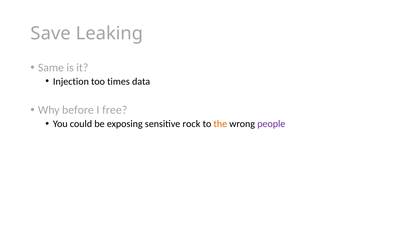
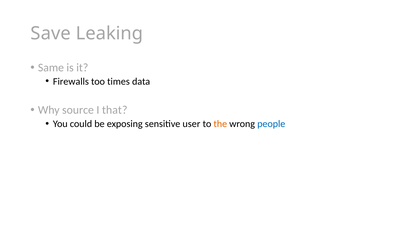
Injection: Injection -> Firewalls (71, 81)
before: before -> source (78, 110)
free: free -> that (115, 110)
rock: rock -> user (191, 124)
people colour: purple -> blue (271, 124)
